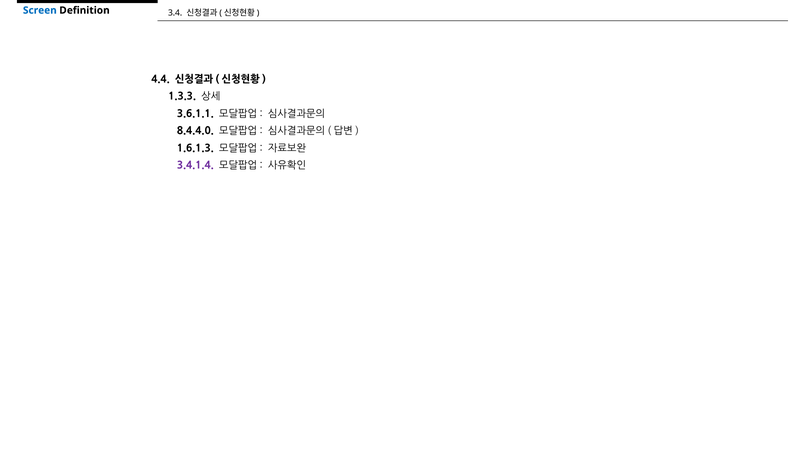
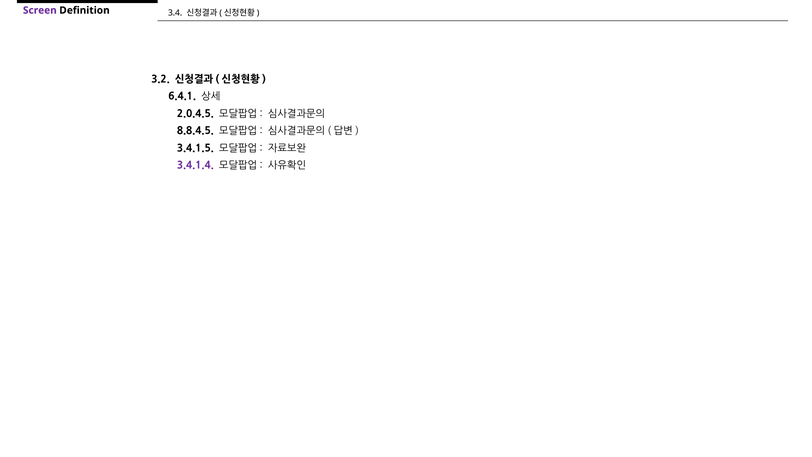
Screen colour: blue -> purple (40, 10)
4.4: 4.4 -> 3.2 (161, 79)
1.3.3: 1.3.3 -> 6.4.1 (182, 96)
3.6.1.1: 3.6.1.1 -> 2.0.4.5 (195, 114)
8.4.4.0: 8.4.4.0 -> 8.8.4.5 (195, 131)
1.6.1.3: 1.6.1.3 -> 3.4.1.5 (195, 148)
